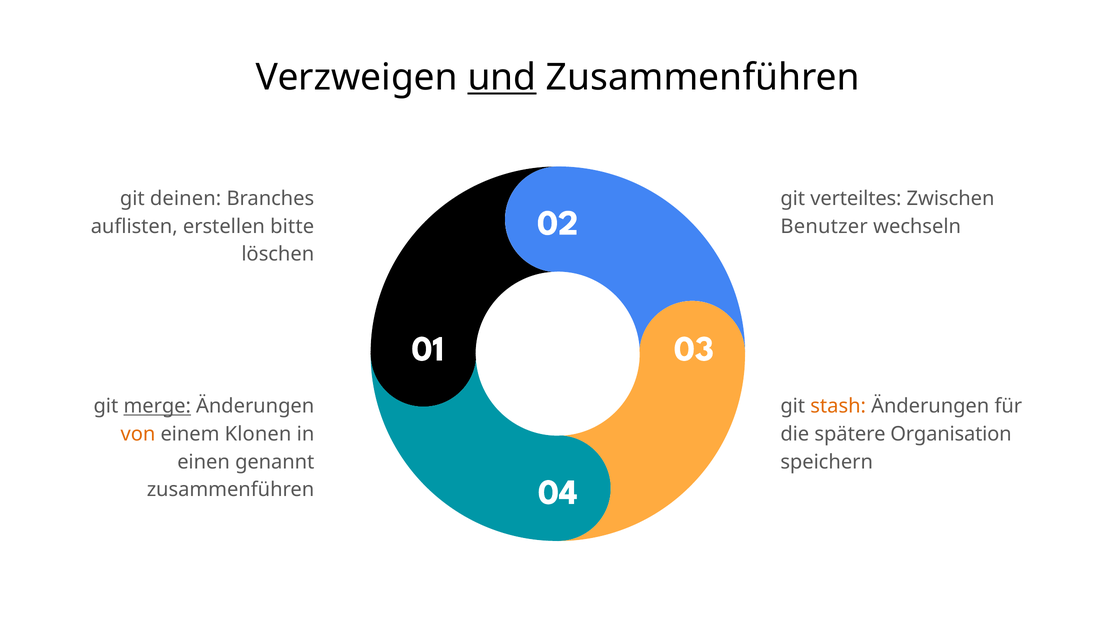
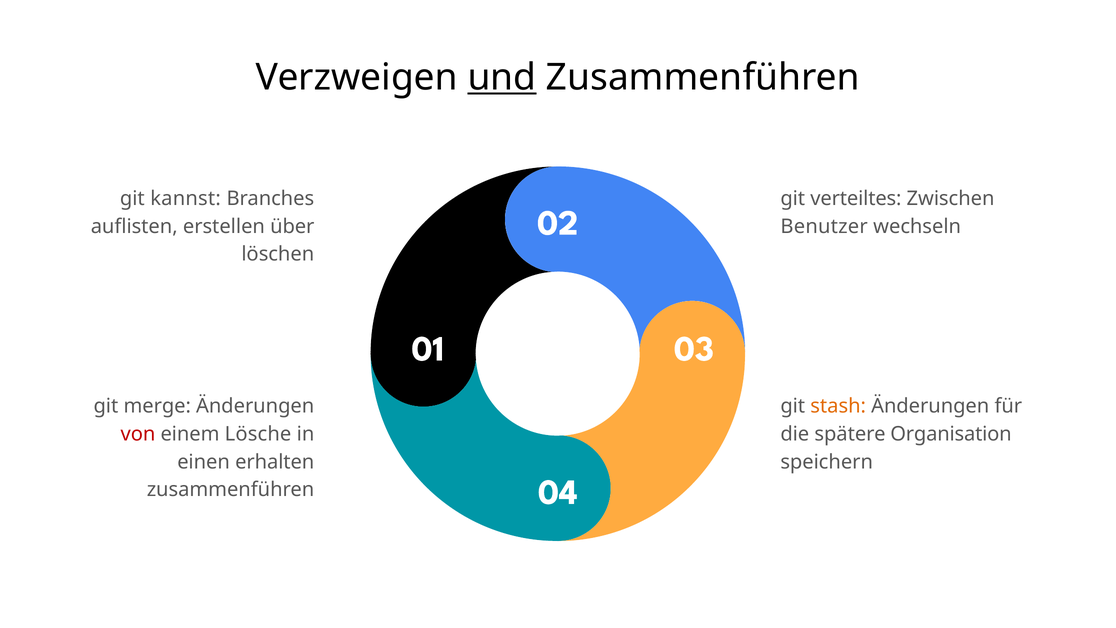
deinen: deinen -> kannst (186, 199)
bitte: bitte -> über (292, 226)
merge underline: present -> none (157, 406)
von colour: orange -> red (138, 434)
Klonen: Klonen -> Lösche (258, 434)
genannt: genannt -> erhalten (275, 462)
